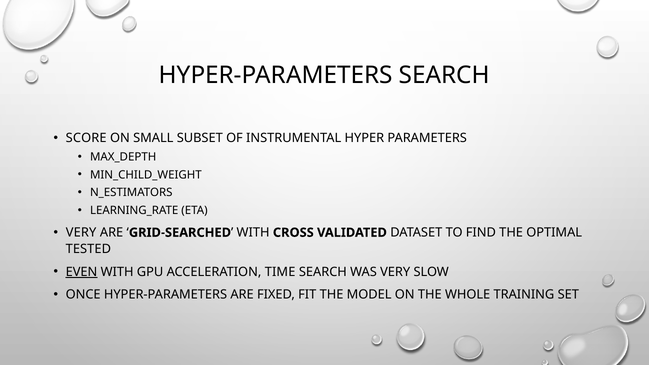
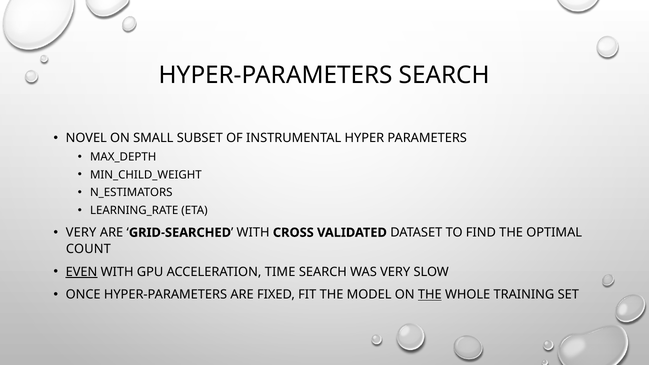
SCORE: SCORE -> NOVEL (86, 138)
TESTED: TESTED -> COUNT (88, 249)
THE underline: none -> present (430, 295)
